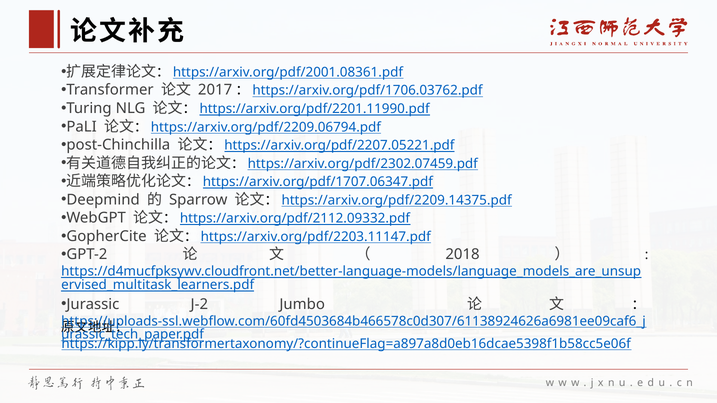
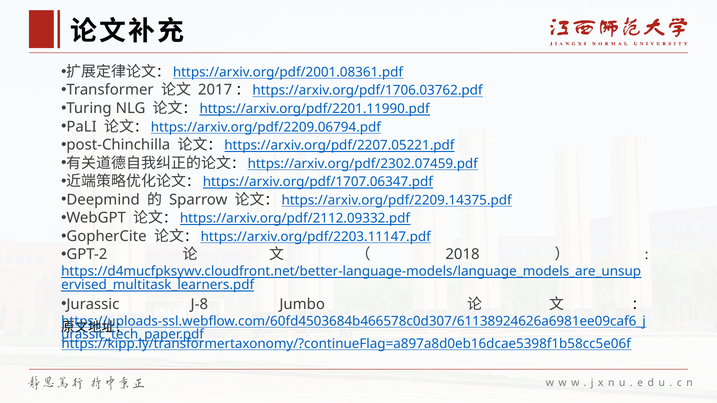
J-2: J-2 -> J-8 (199, 304)
